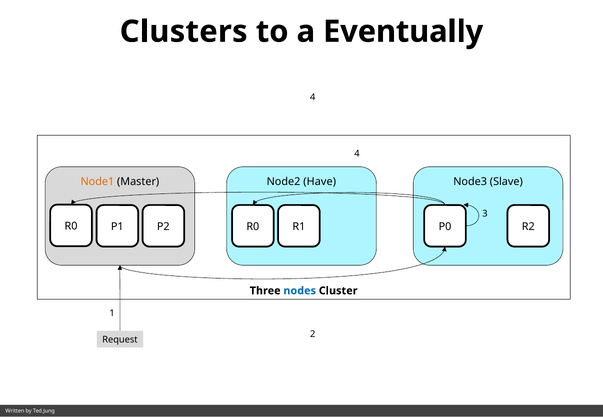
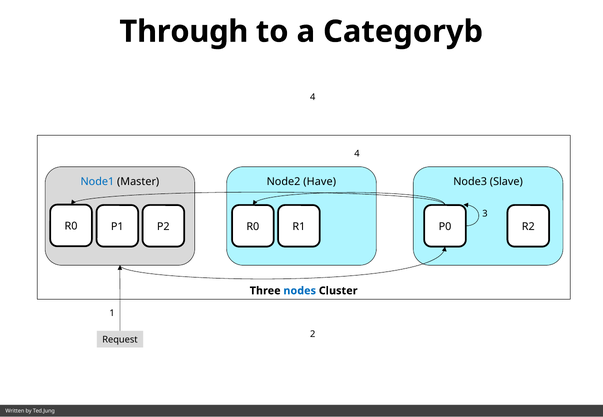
Clusters: Clusters -> Through (184, 32)
Eventually: Eventually -> Categoryb (403, 32)
Node1 colour: orange -> blue (97, 182)
